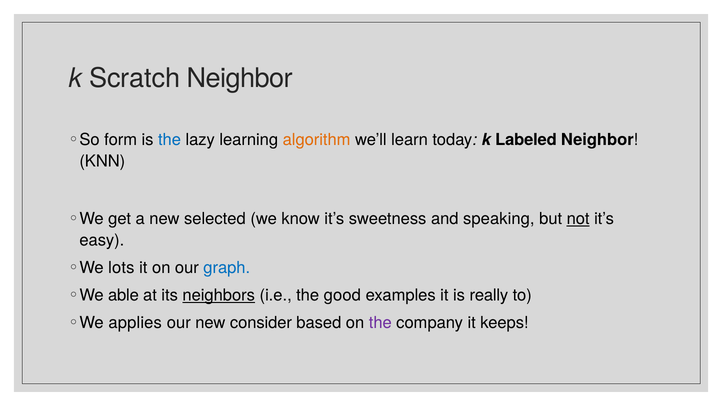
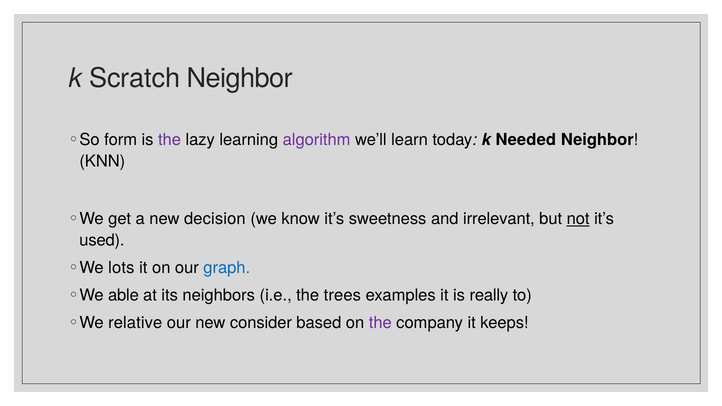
the colour: blue -> purple (169, 140)
algorithm colour: orange -> purple (317, 140)
Labeled: Labeled -> Needed (526, 140)
selected: selected -> decision (215, 219)
speaking: speaking -> irrelevant (499, 219)
easy: easy -> used (102, 240)
neighbors underline: present -> none (219, 295)
good: good -> trees (342, 295)
applies: applies -> relative (135, 323)
